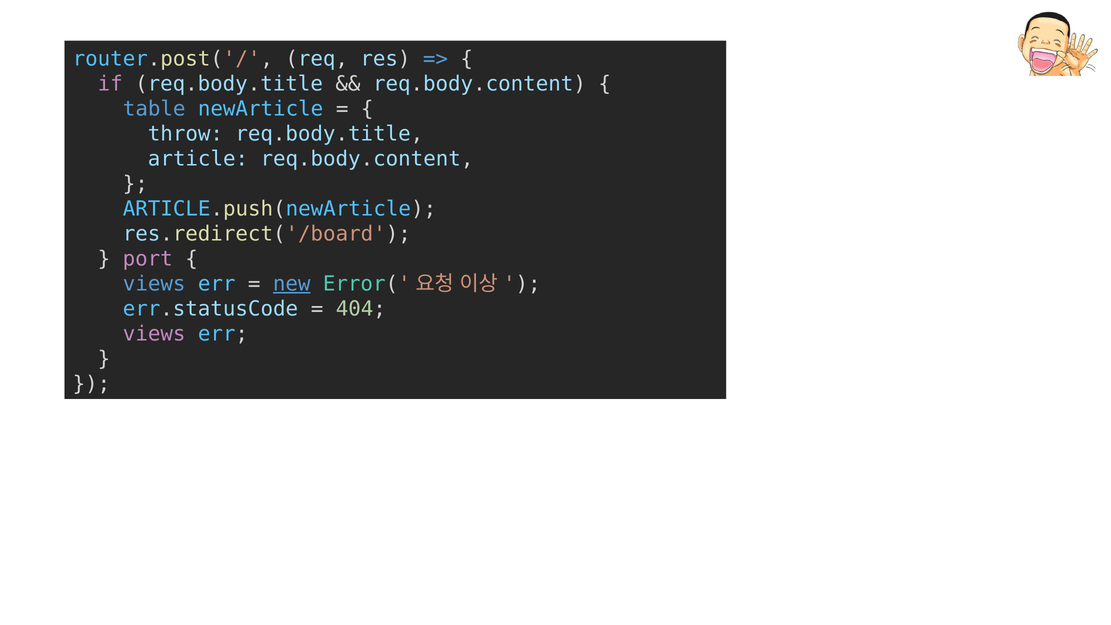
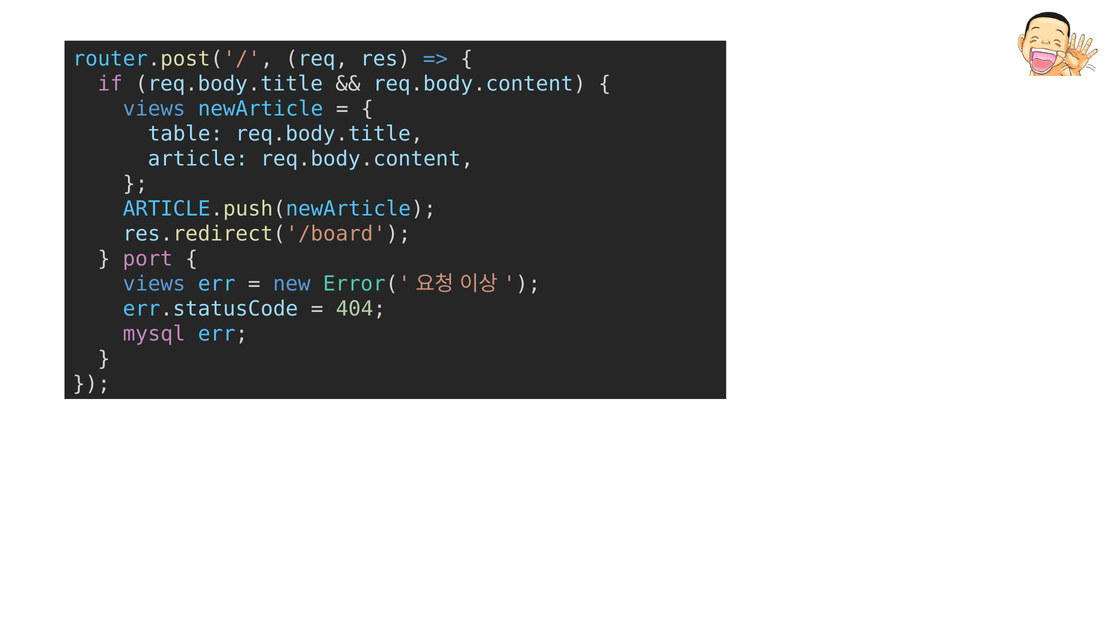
table: table -> views (154, 109)
throw: throw -> table (185, 134)
new underline: present -> none (292, 284)
views: views -> mysql (154, 334)
